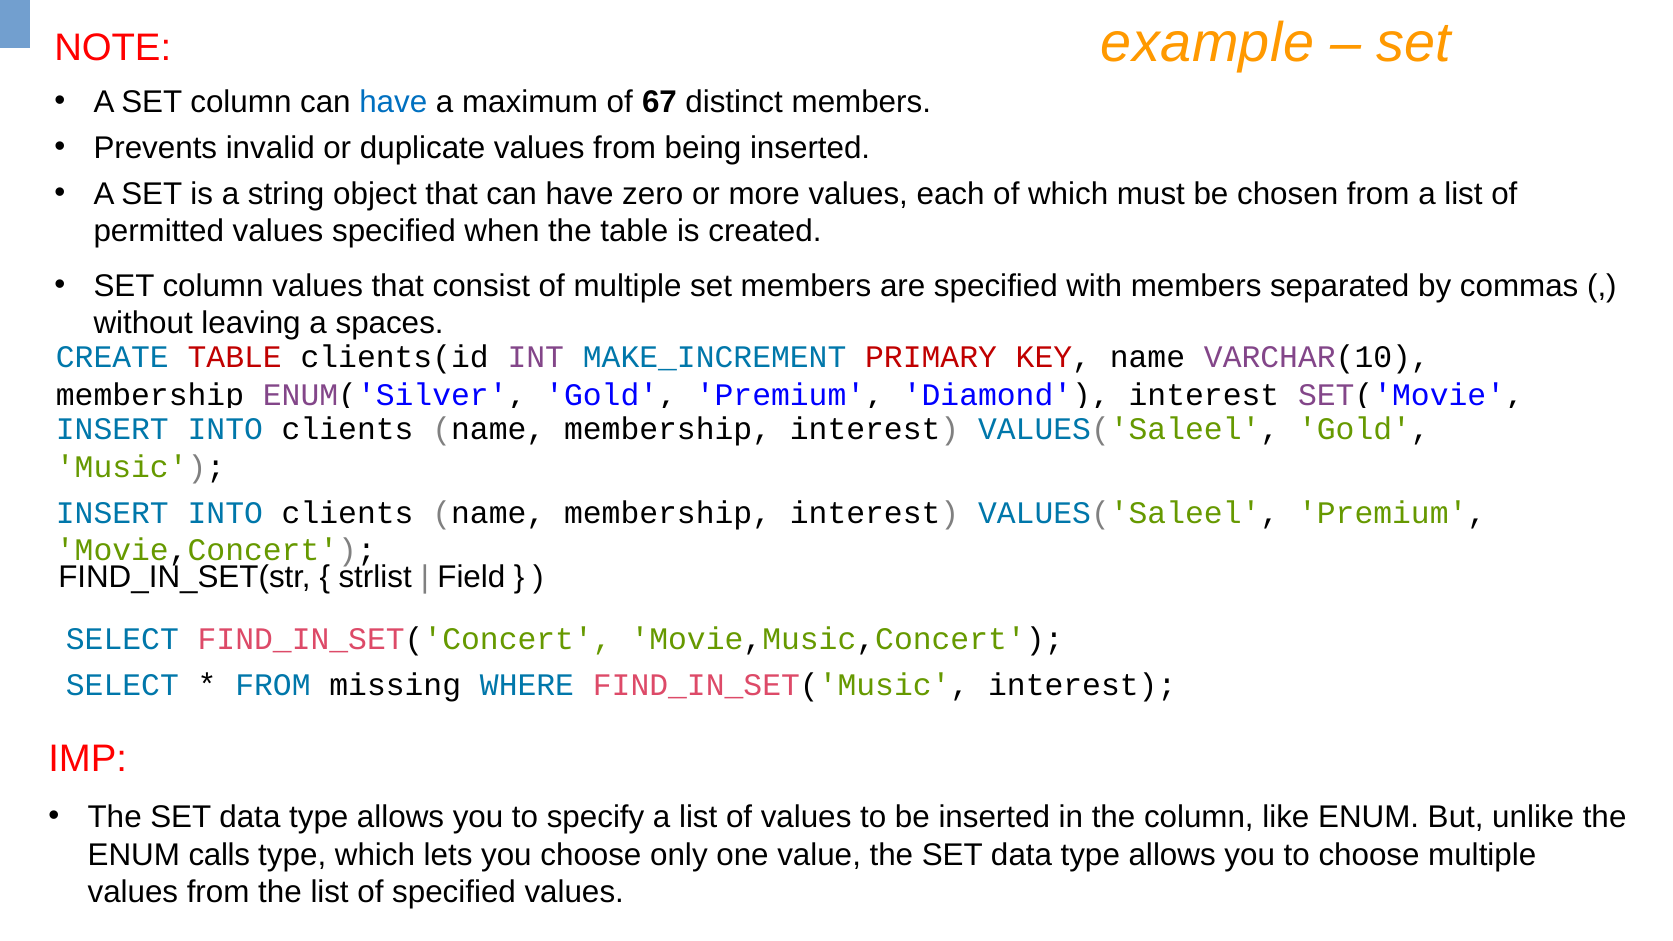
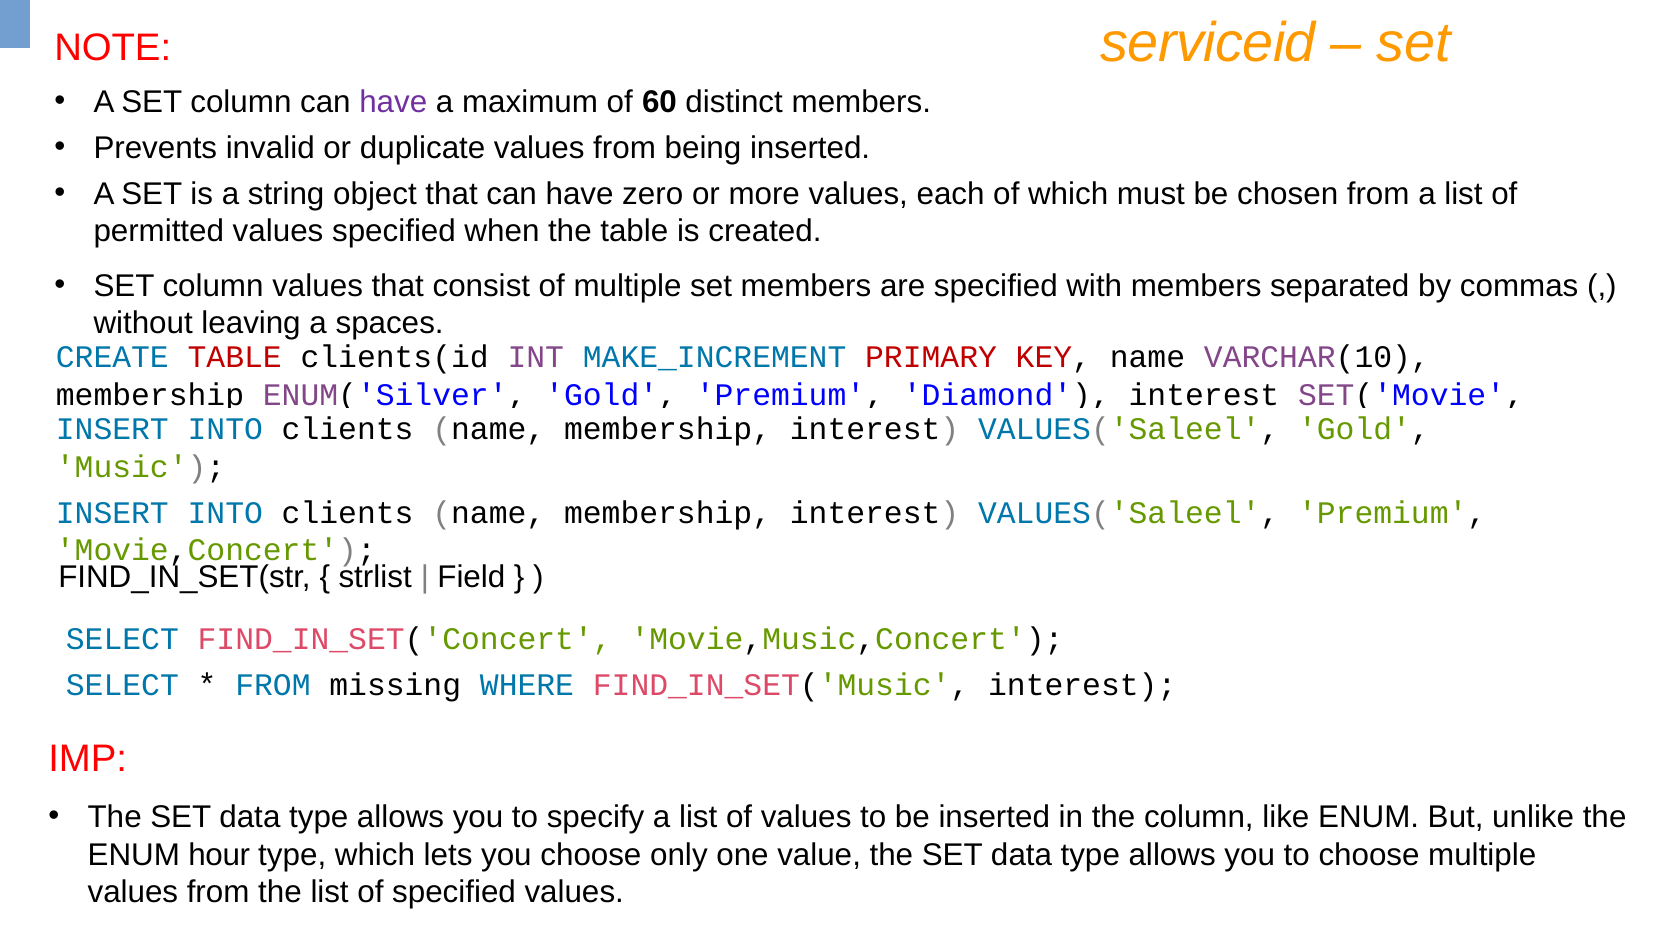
example: example -> serviceid (1208, 44)
have colour: blue -> purple (393, 102)
67: 67 -> 60 (660, 102)
calls: calls -> hour (219, 855)
